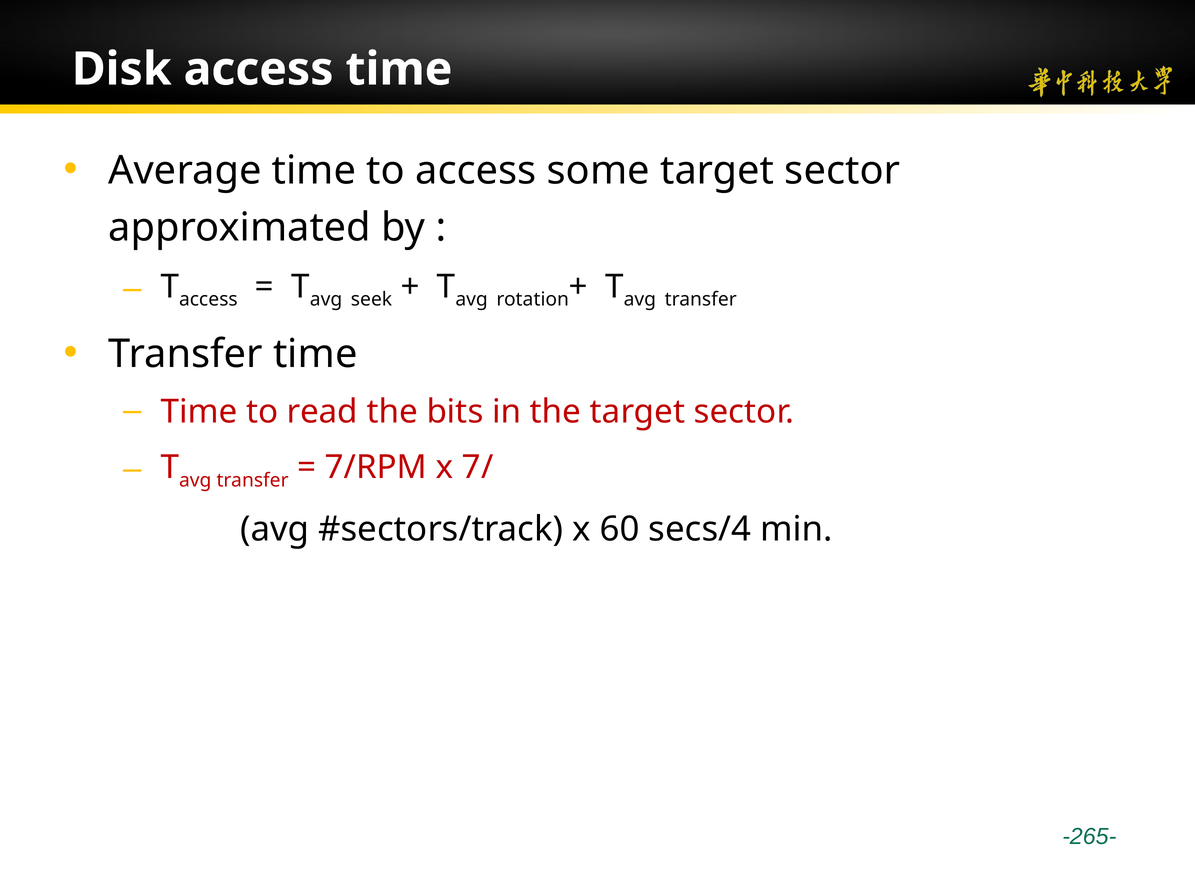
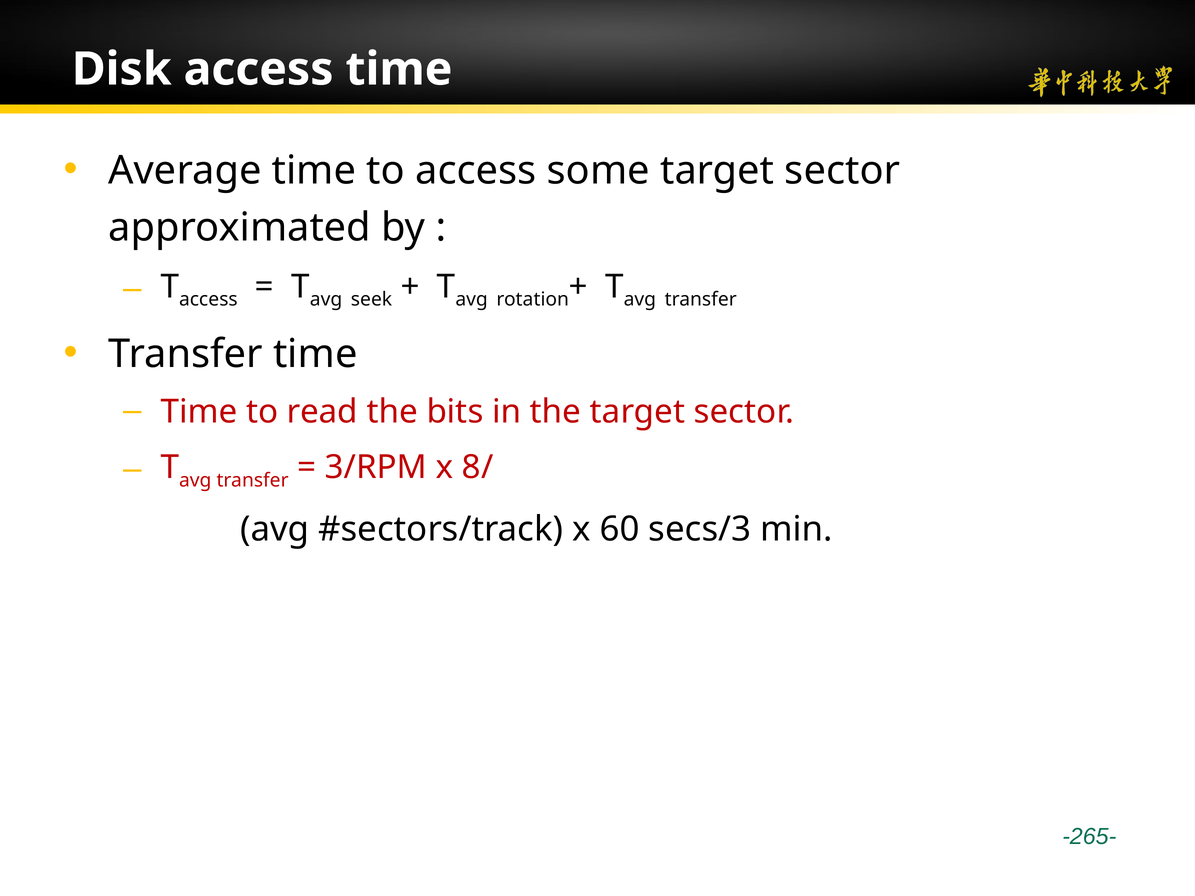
7/RPM: 7/RPM -> 3/RPM (376, 468)
7/: 7/ -> 8/ (478, 468)
secs/4: secs/4 -> secs/3 (700, 529)
